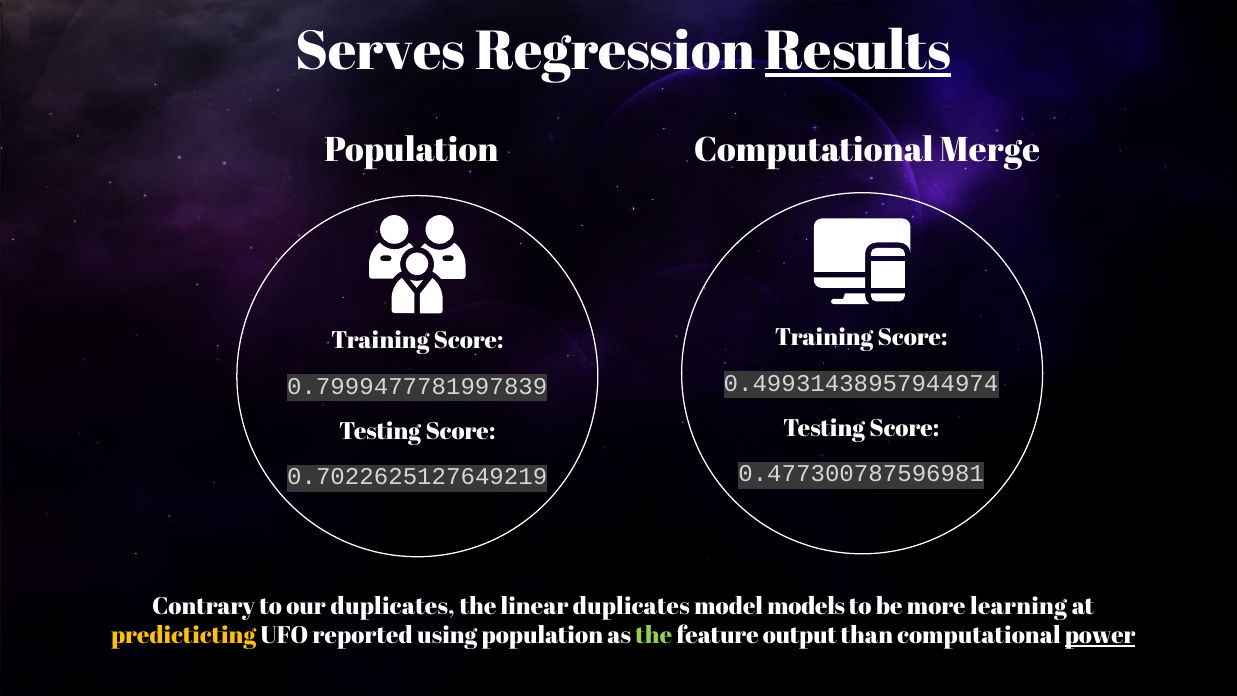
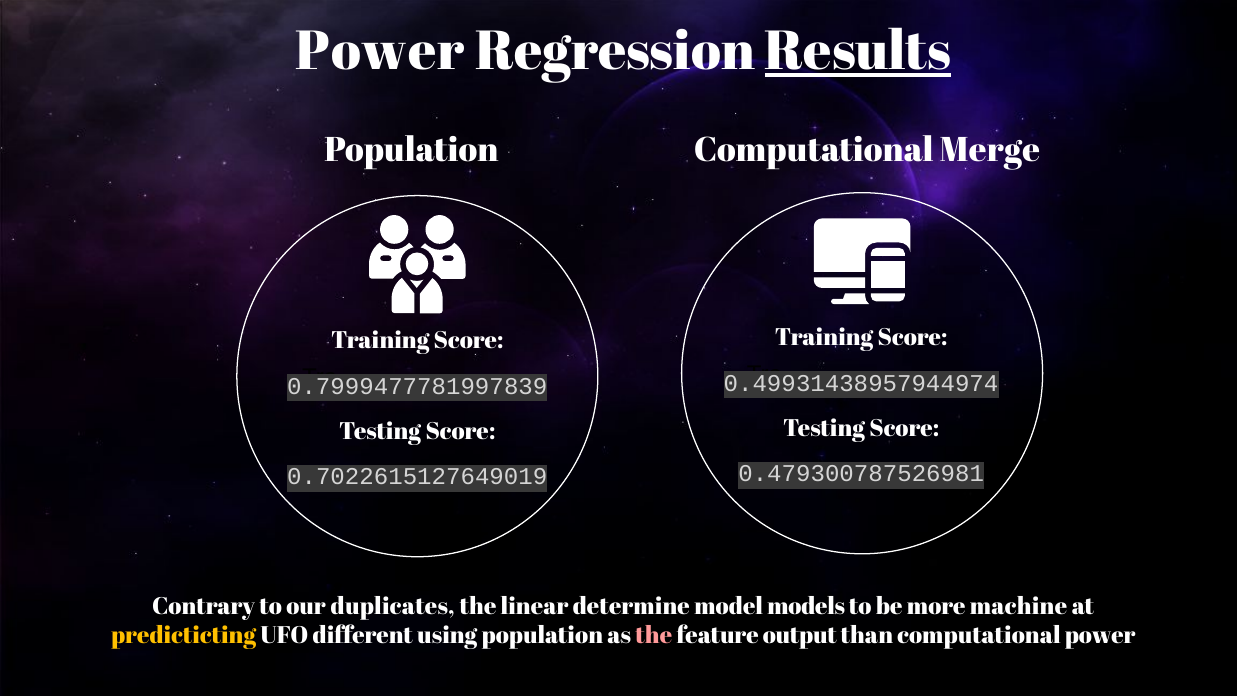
Serves: Serves -> Power (380, 51)
0.477300787596981: 0.477300787596981 -> 0.479300787526981 (861, 474)
0.7022625127649219: 0.7022625127649219 -> 0.7022615127649019 (417, 477)
linear duplicates: duplicates -> determine (631, 607)
learning: learning -> machine (1019, 607)
reported: reported -> different (363, 636)
the colour: light green -> pink (654, 636)
power underline: present -> none (1100, 636)
